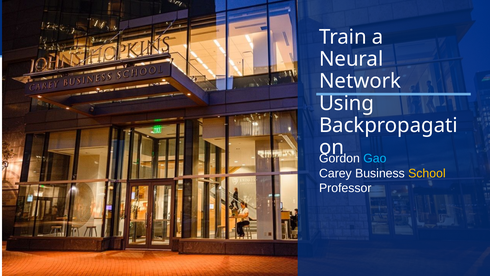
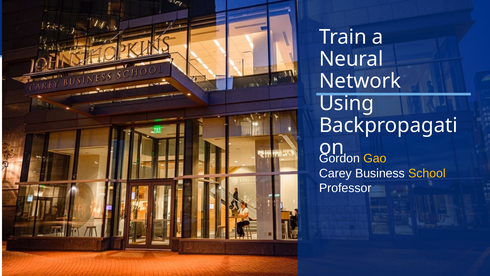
Gao colour: light blue -> yellow (375, 158)
